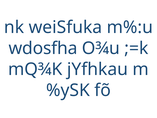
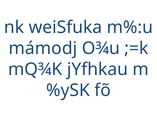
wdosfha: wdosfha -> mámodj (43, 48)
